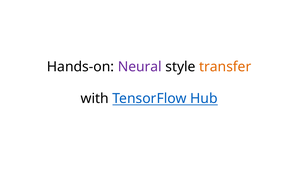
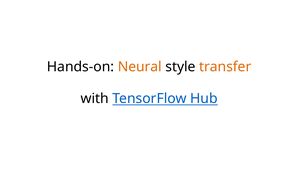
Neural colour: purple -> orange (140, 67)
